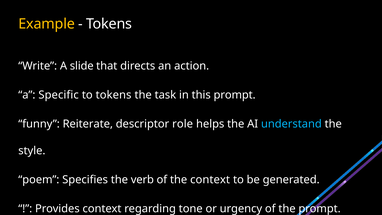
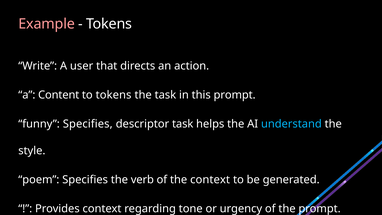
Example colour: yellow -> pink (47, 24)
slide: slide -> user (82, 66)
Specific: Specific -> Content (59, 95)
funny Reiterate: Reiterate -> Specifies (88, 124)
descriptor role: role -> task (183, 124)
